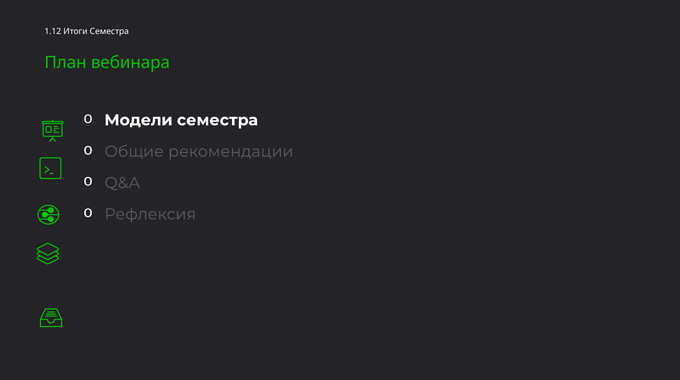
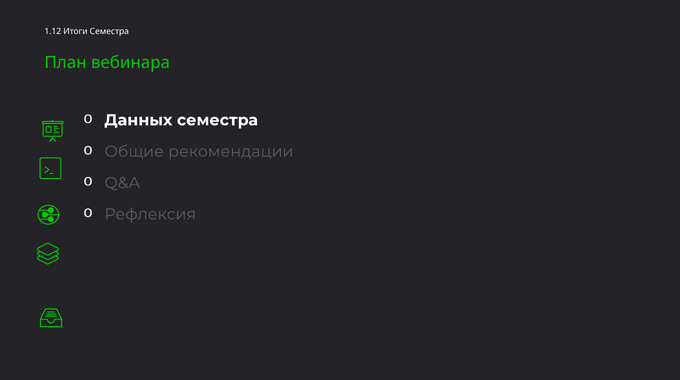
Модели: Модели -> Данных (138, 120)
